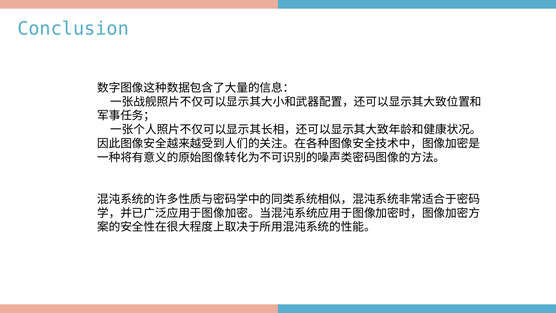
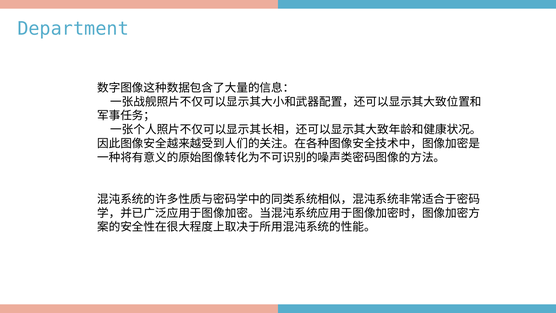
Conclusion: Conclusion -> Department (73, 29)
